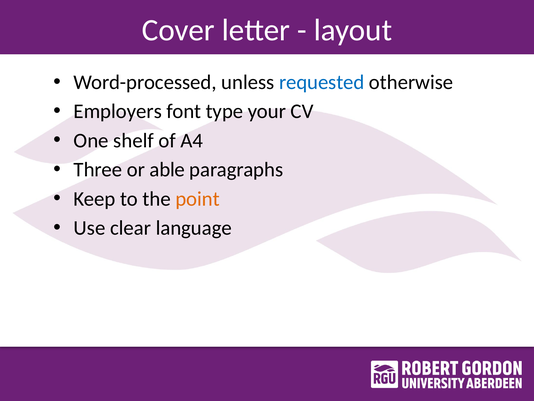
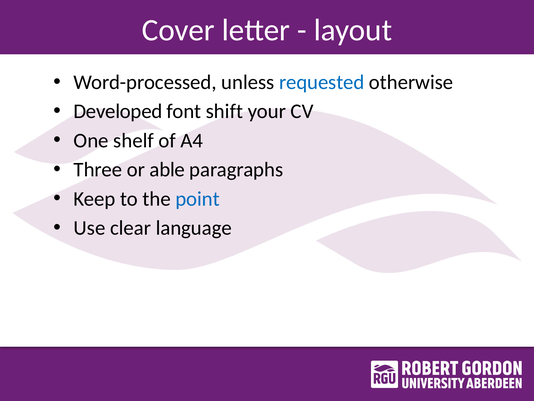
Employers: Employers -> Developed (118, 111)
type: type -> shift (224, 111)
point colour: orange -> blue (198, 199)
